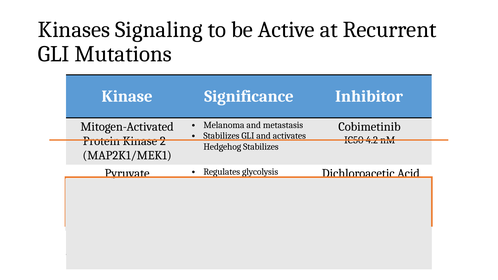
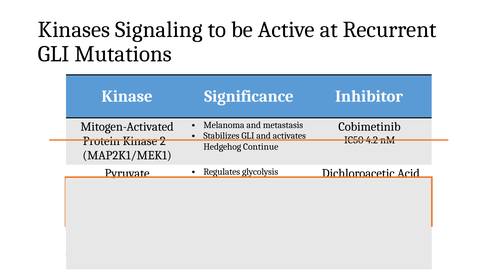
Hedgehog Stabilizes: Stabilizes -> Continue (261, 147)
